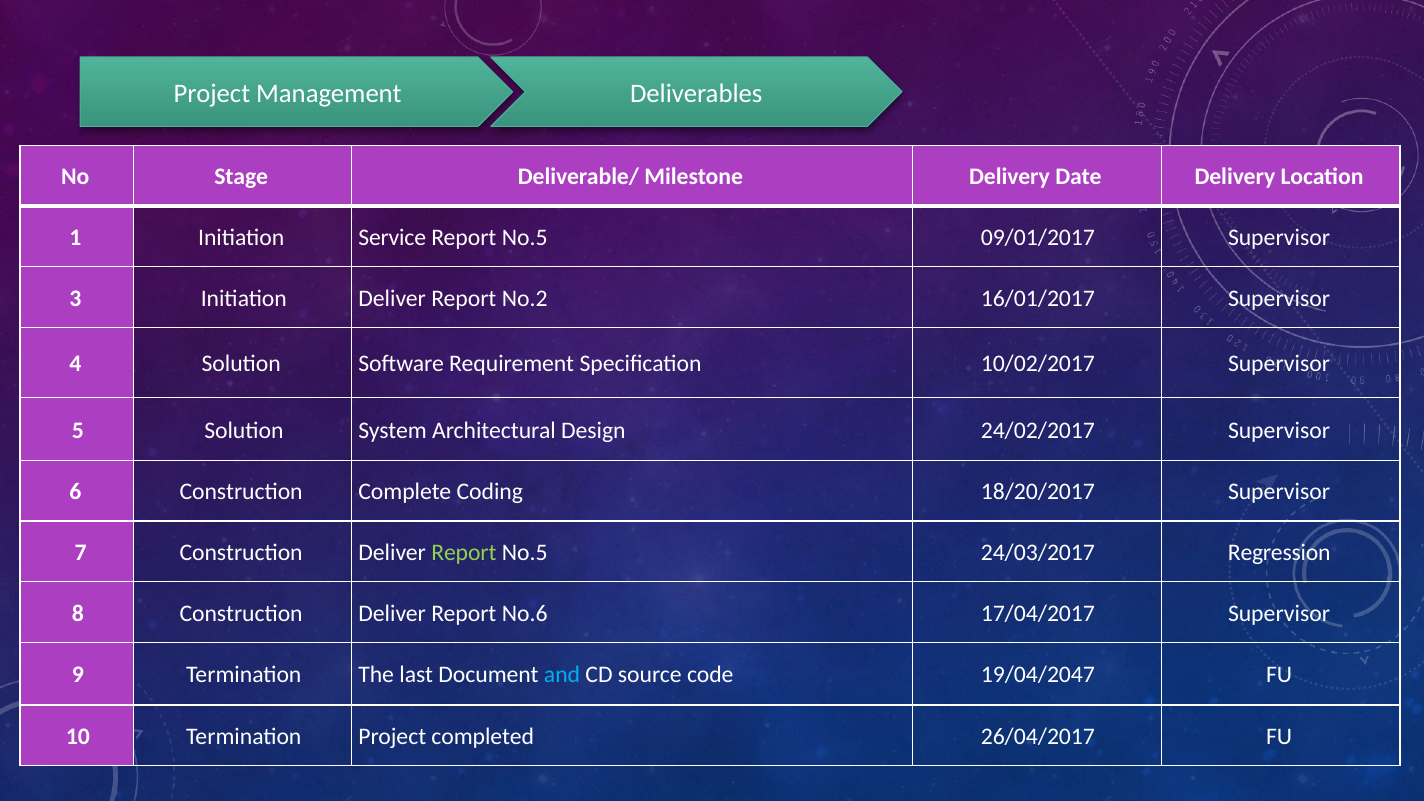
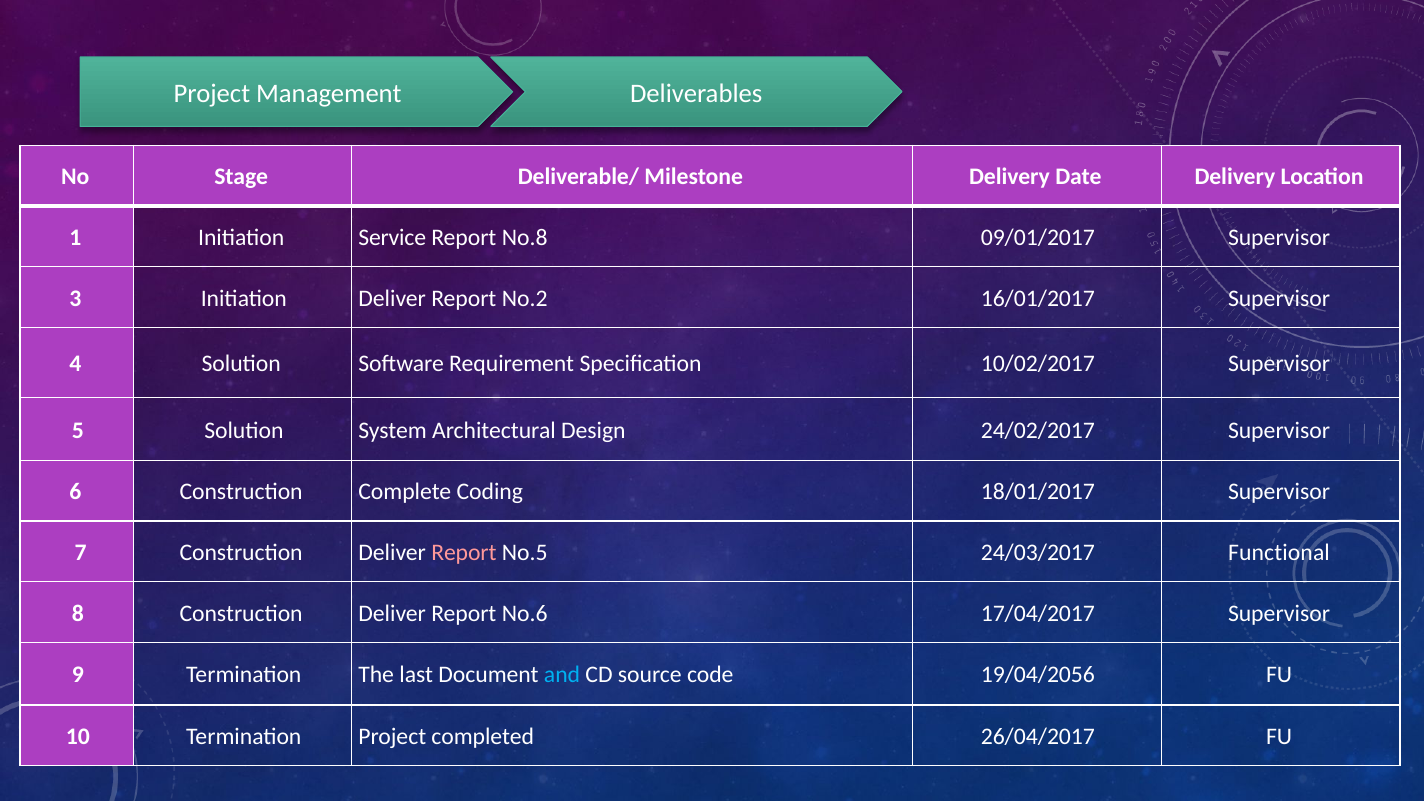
No.5: No.5 -> No.8 (525, 238)
18/20/2017: 18/20/2017 -> 18/01/2017 (1038, 492)
Report colour: light green -> pink (464, 553)
Regression: Regression -> Functional (1279, 553)
19/04/2047: 19/04/2047 -> 19/04/2056 (1038, 675)
